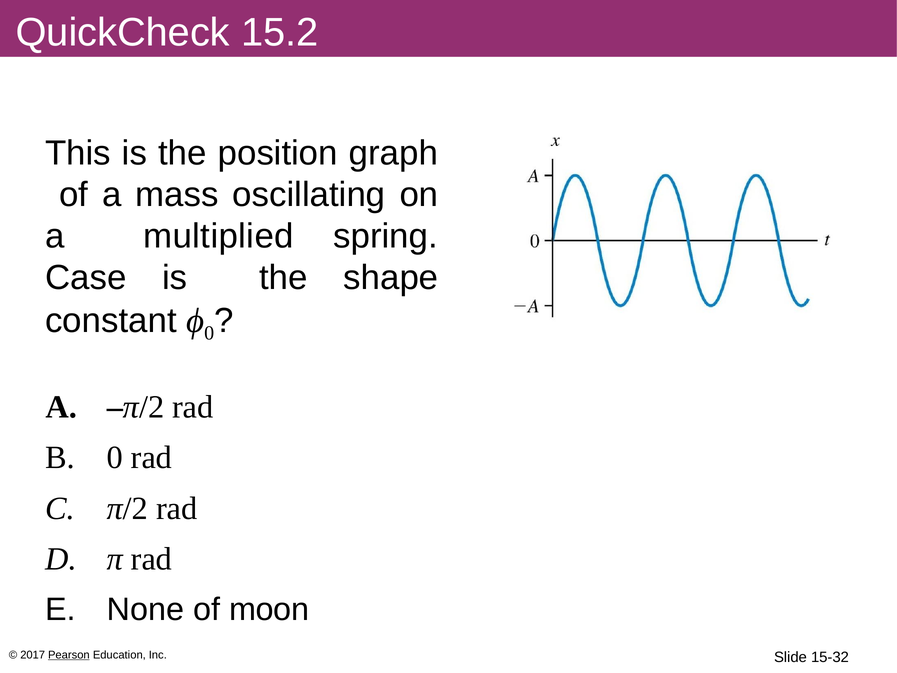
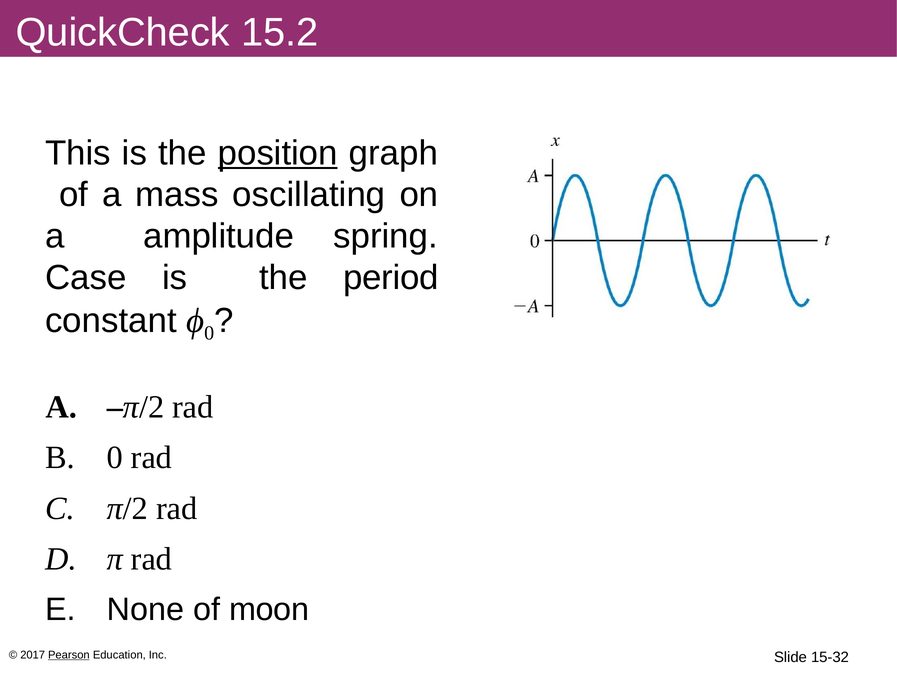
position underline: none -> present (278, 153)
multiplied: multiplied -> amplitude (219, 236)
shape: shape -> period (391, 277)
